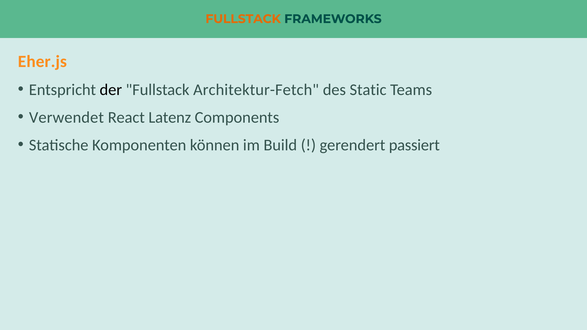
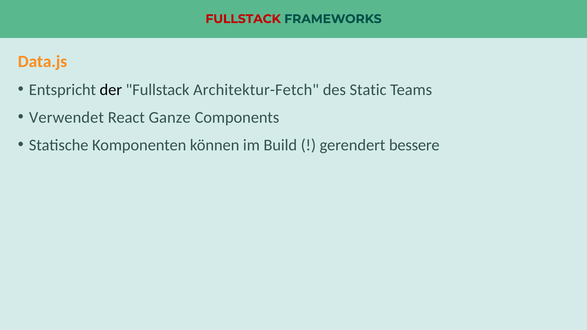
FULLSTACK colour: orange -> red (243, 19)
Eher.js: Eher.js -> Data.js (42, 61)
Latenz: Latenz -> Ganze (170, 118)
passiert: passiert -> bessere (414, 145)
